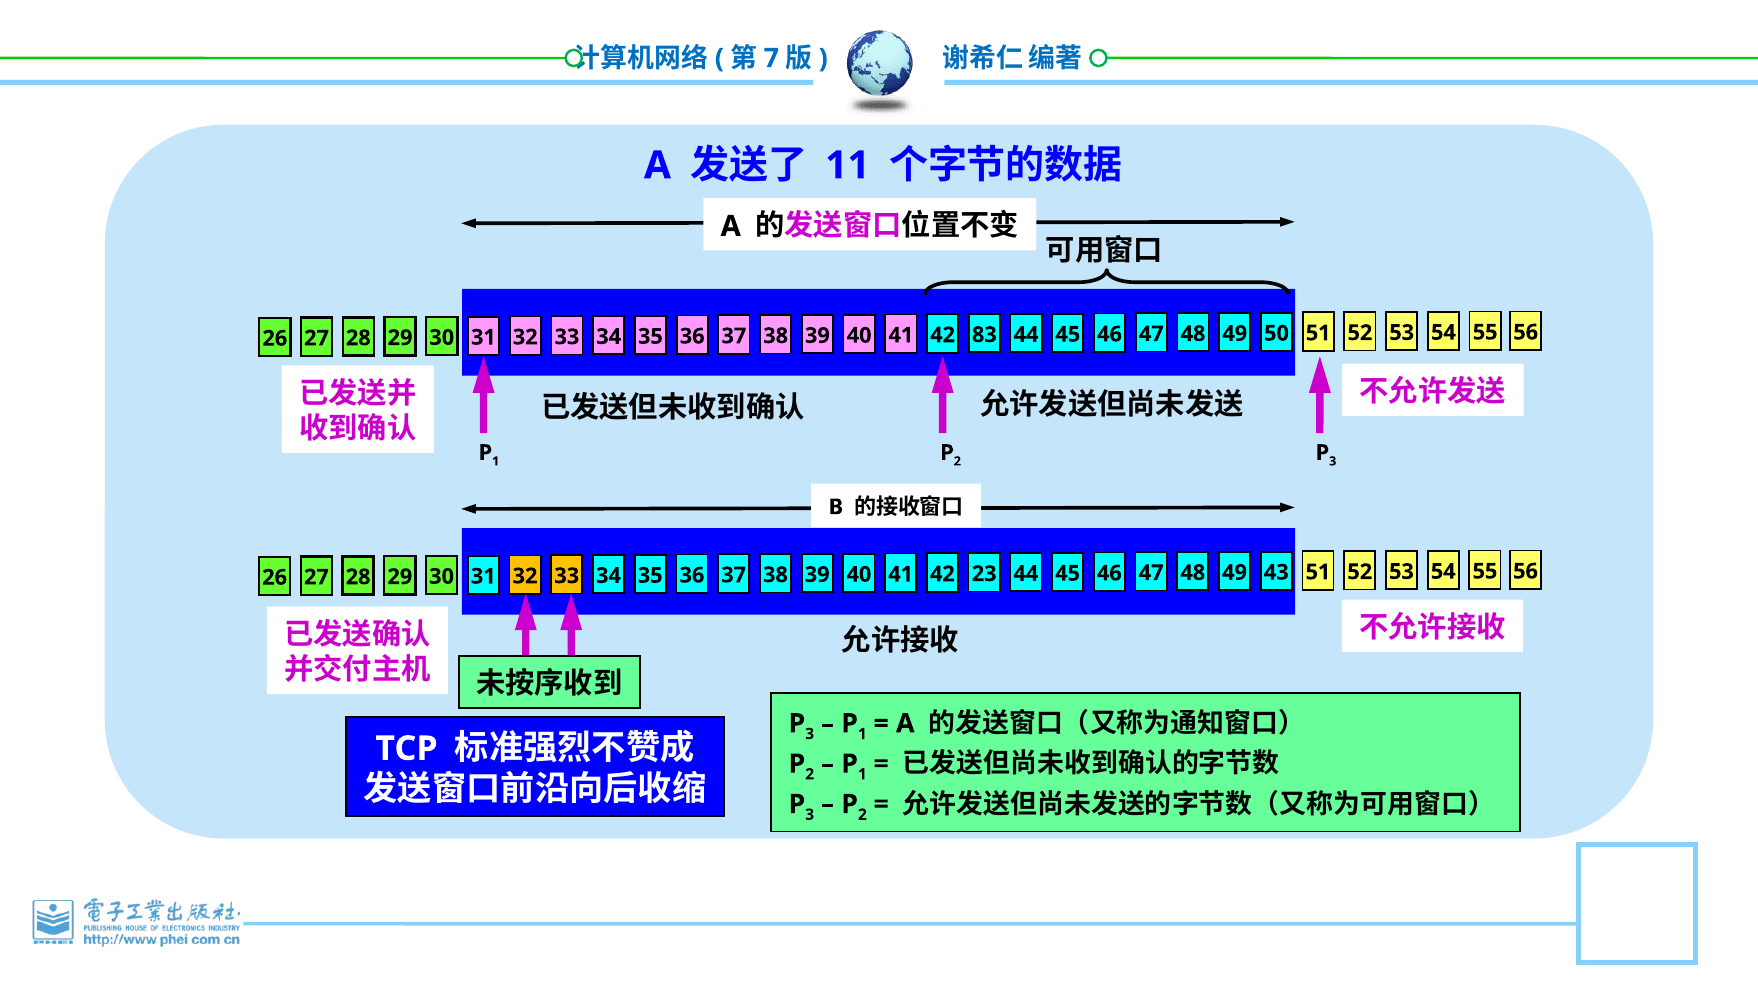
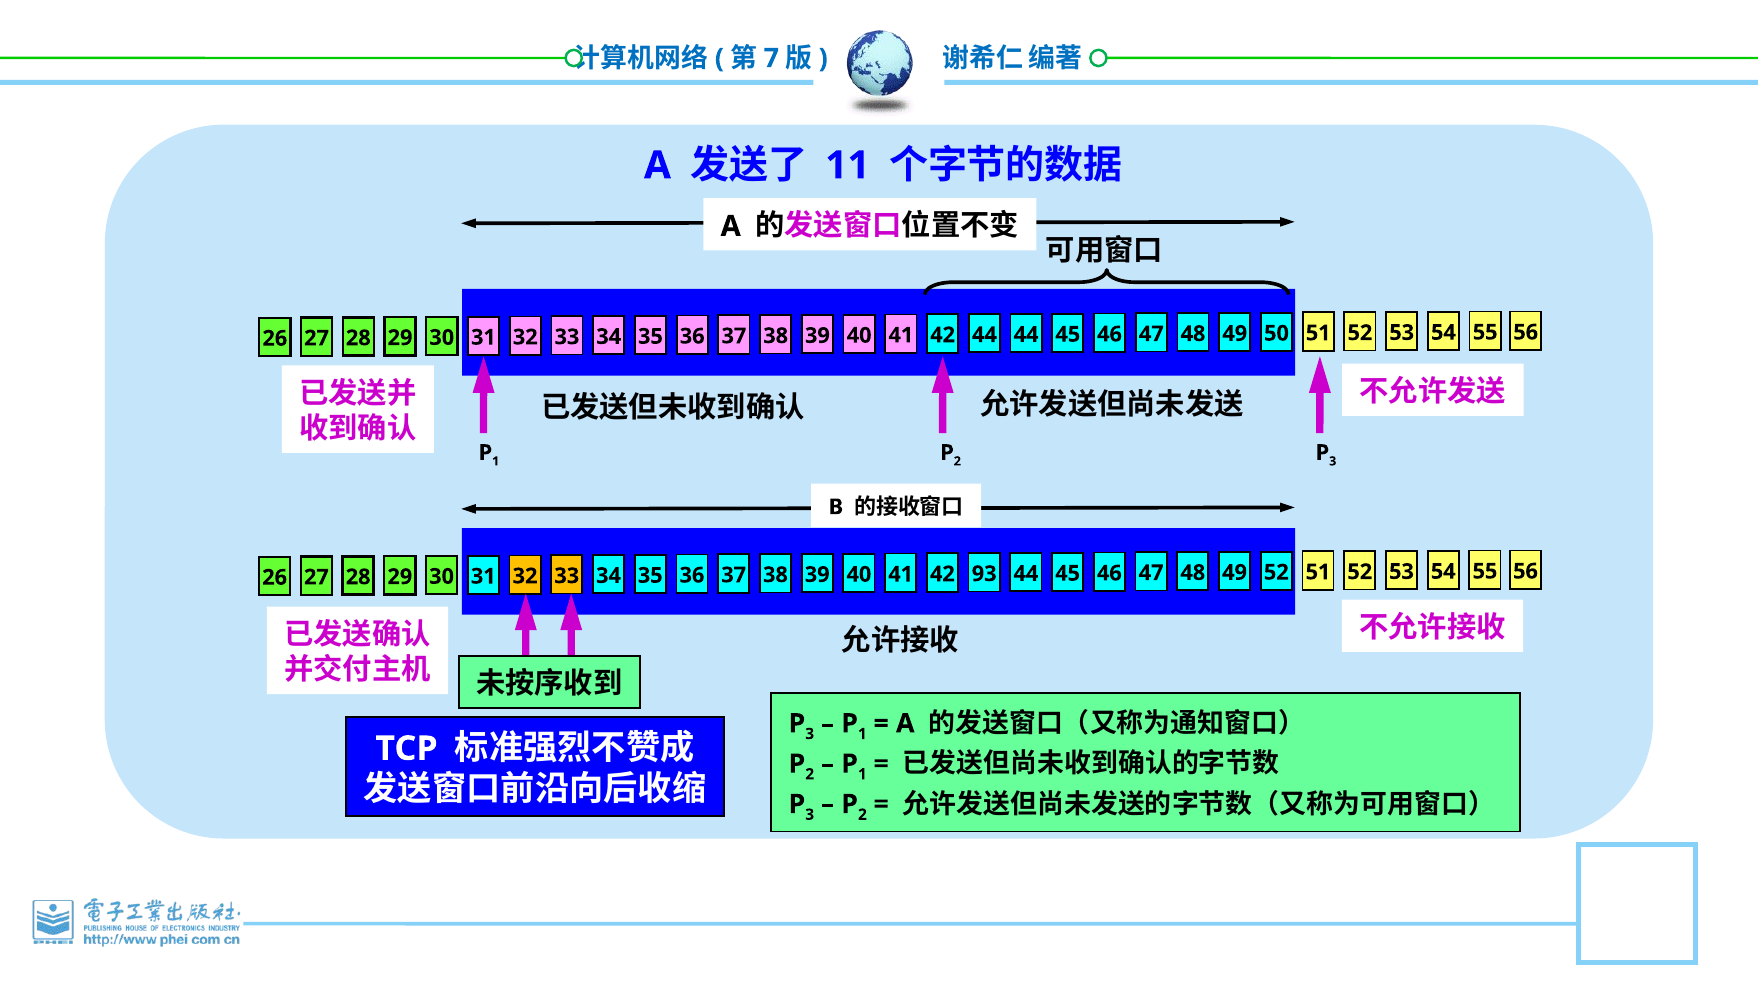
42 83: 83 -> 44 (984, 335)
23: 23 -> 93 (984, 574)
49 43: 43 -> 52 (1276, 572)
